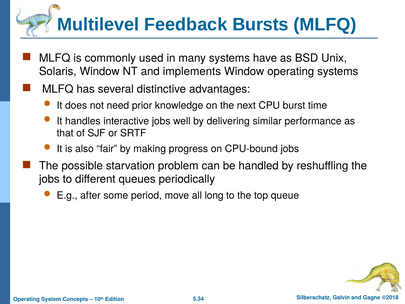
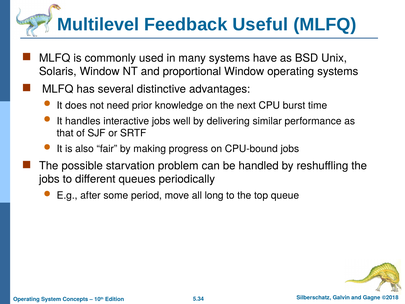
Bursts: Bursts -> Useful (260, 25)
implements: implements -> proportional (192, 72)
